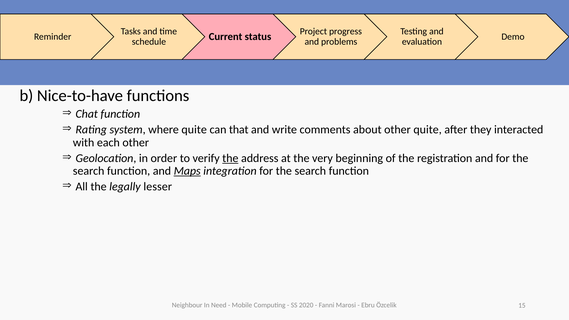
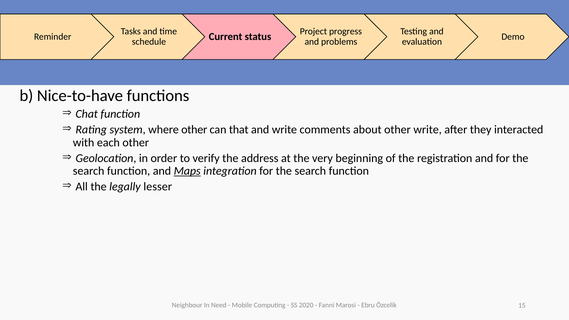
where quite: quite -> other (194, 130)
other quite: quite -> write (428, 130)
the underline: present -> none (230, 158)
